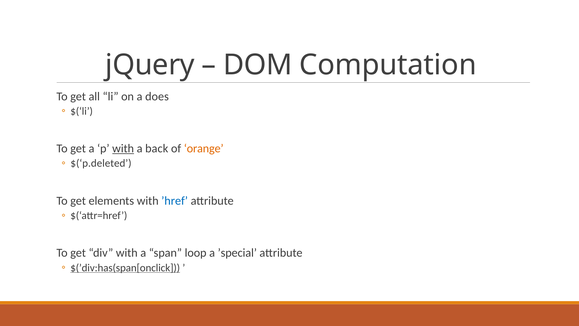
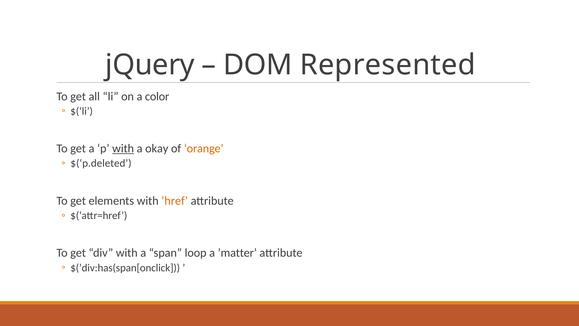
Computation: Computation -> Represented (388, 65)
does: does -> color (157, 96)
back: back -> okay (157, 148)
’href colour: blue -> orange (175, 201)
’special: ’special -> ’matter (237, 253)
$(’div:has(span[onclick underline: present -> none (125, 268)
